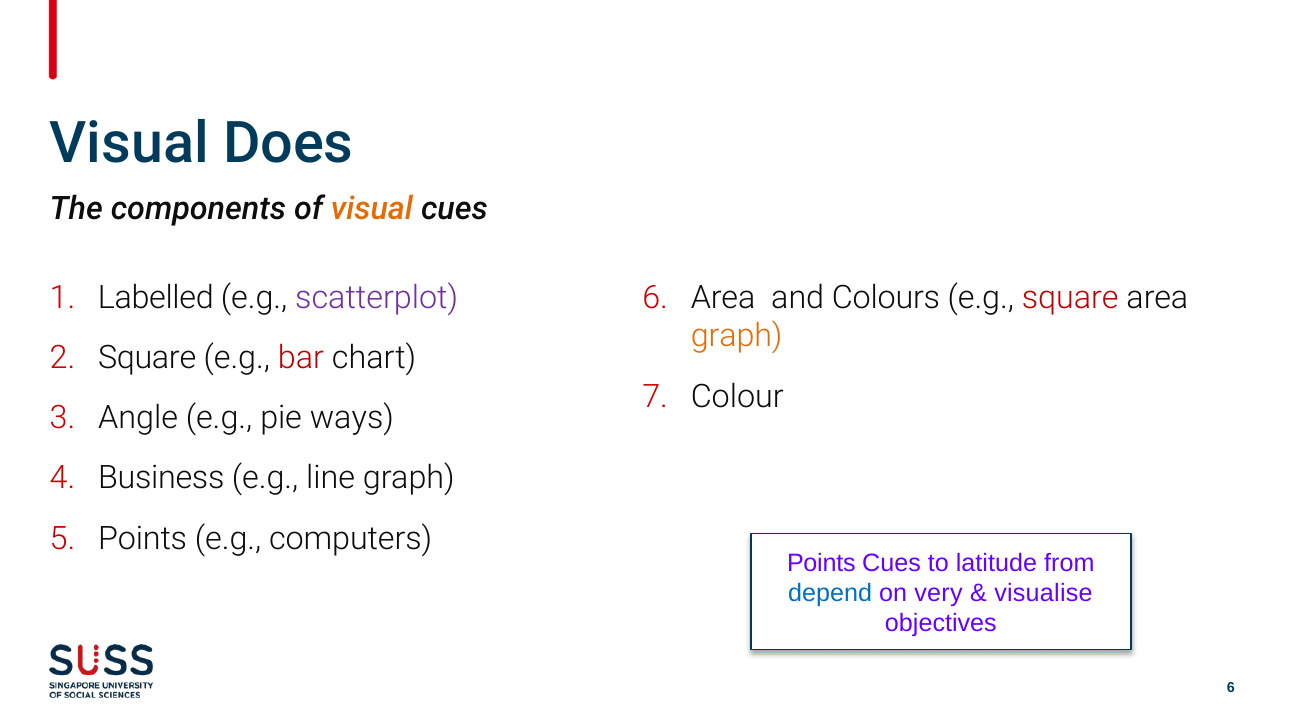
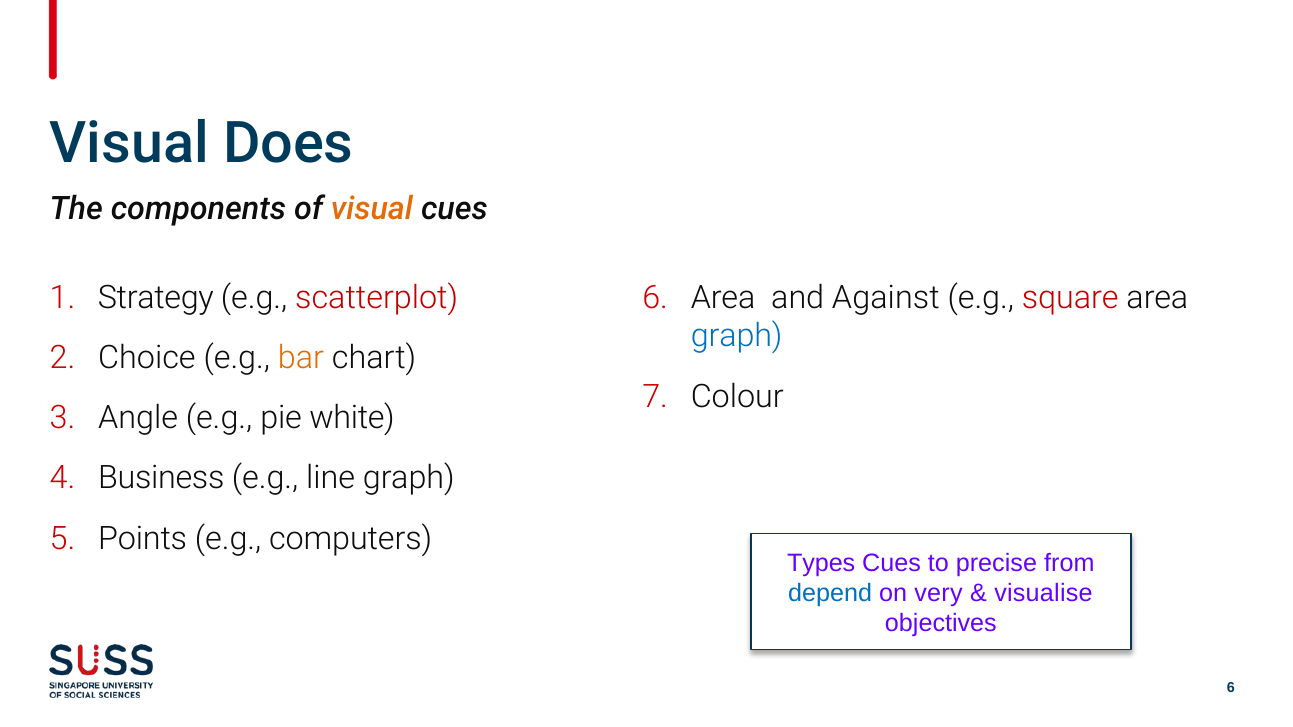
Labelled: Labelled -> Strategy (156, 298)
scatterplot colour: purple -> red (377, 298)
Colours: Colours -> Against (886, 298)
graph colour: orange -> blue (737, 336)
Square: Square -> Choice (147, 358)
bar colour: red -> orange (301, 358)
ways: ways -> white (352, 418)
Points: Points -> Types (821, 563)
latitude: latitude -> precise (996, 563)
